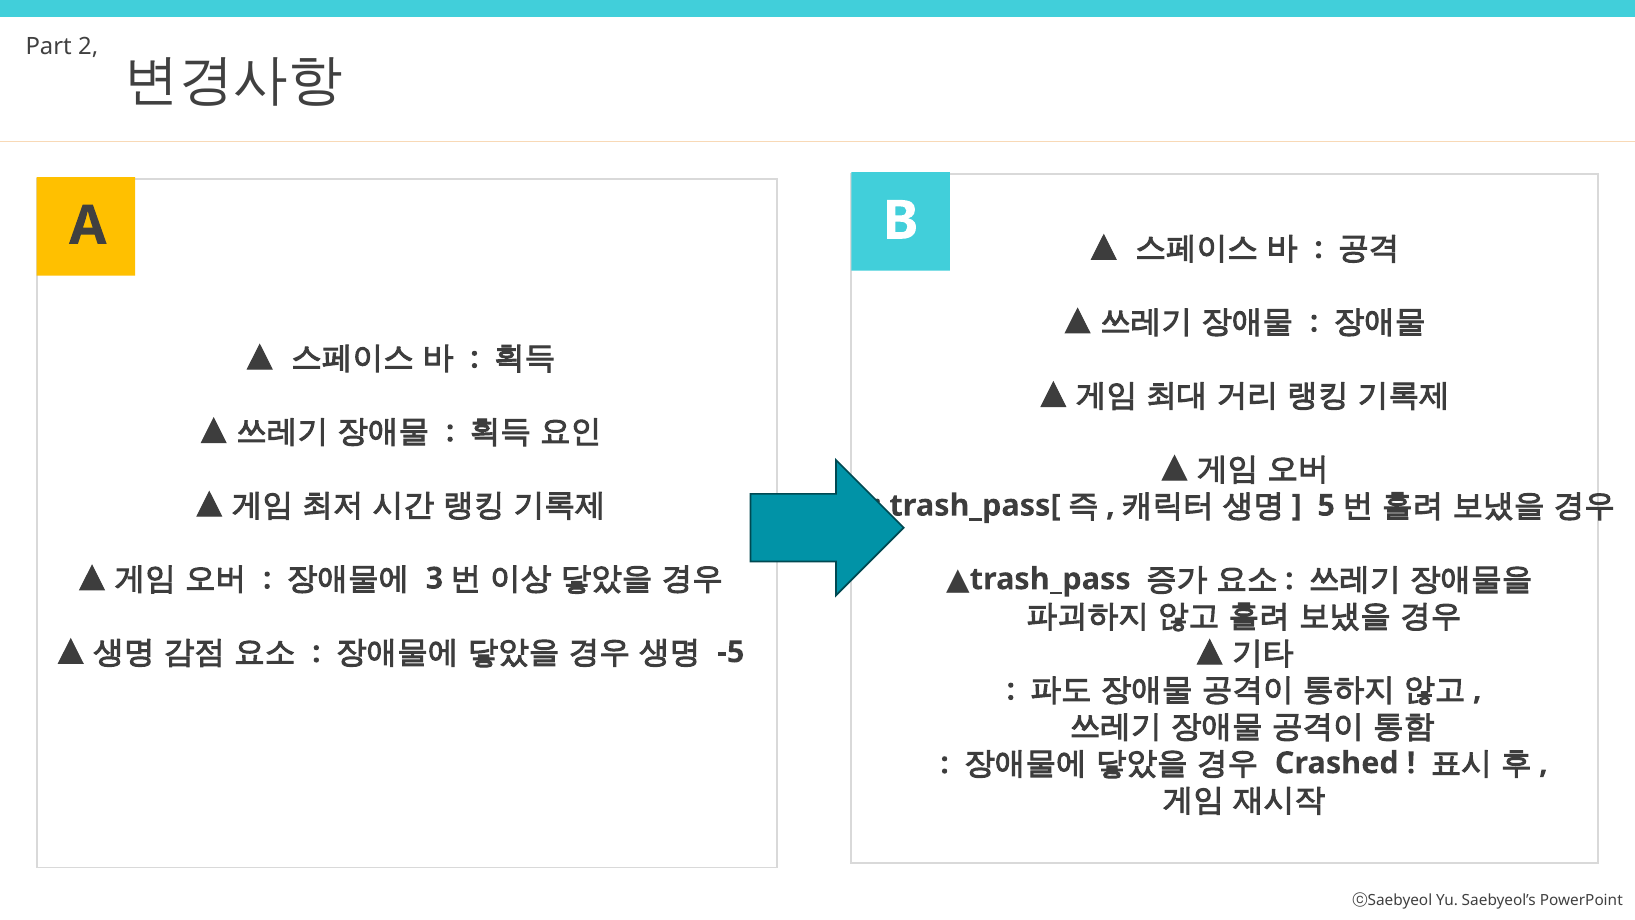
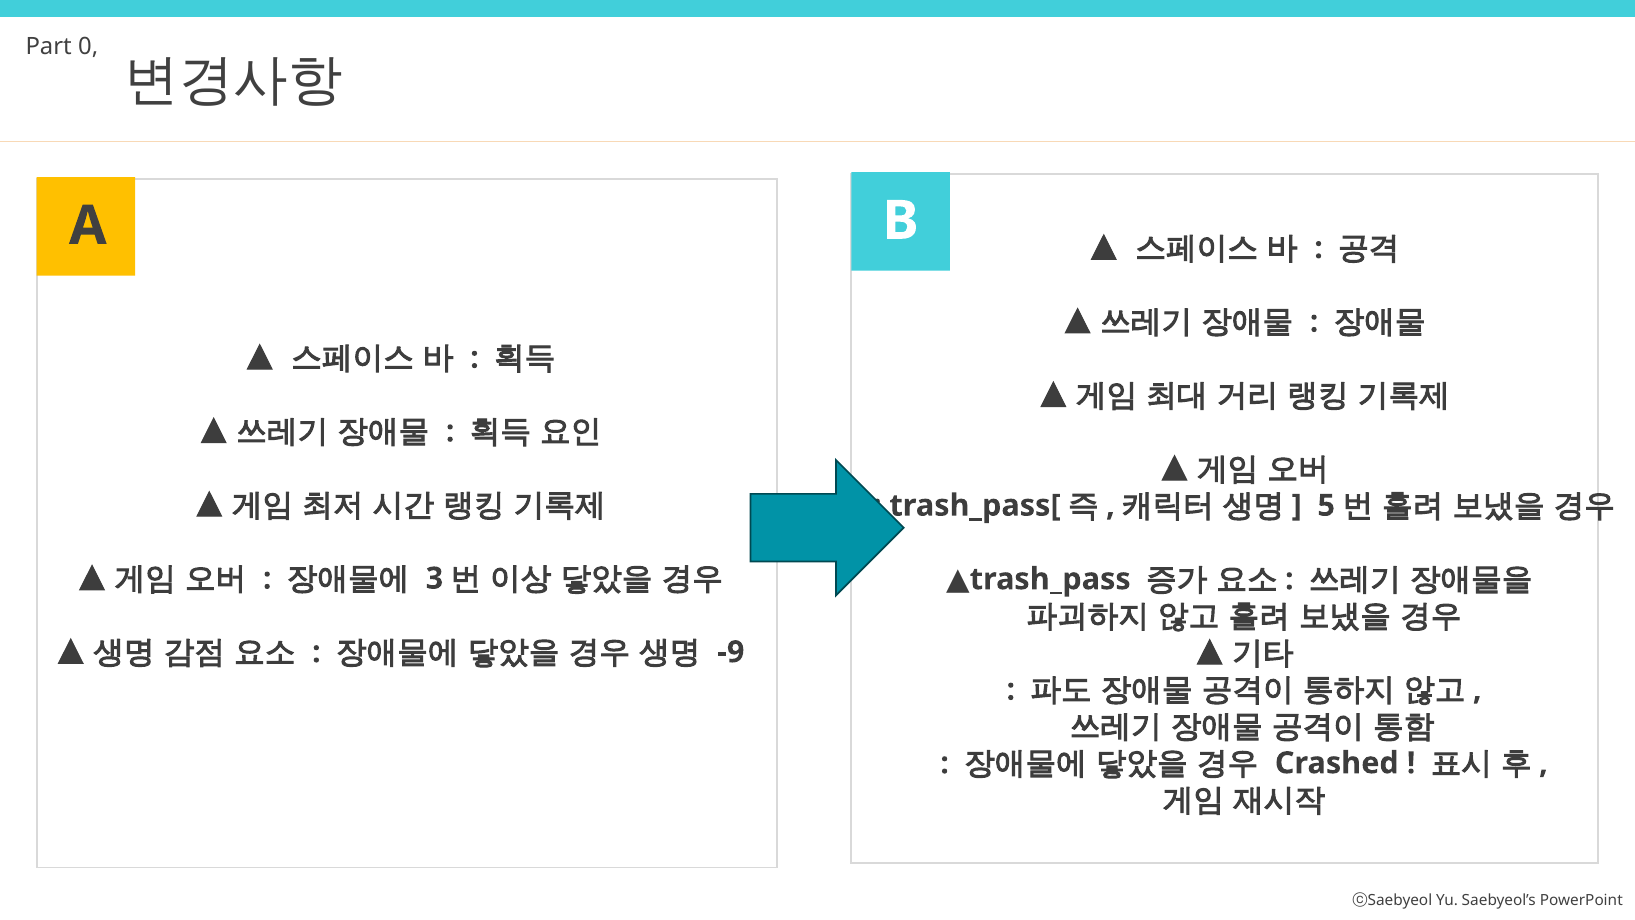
2: 2 -> 0 (88, 46)
-5: -5 -> -9 (731, 652)
